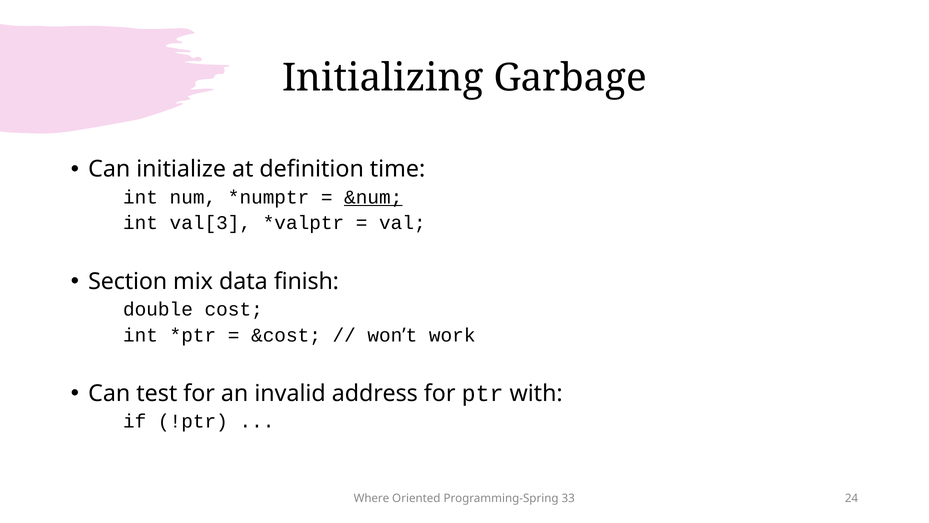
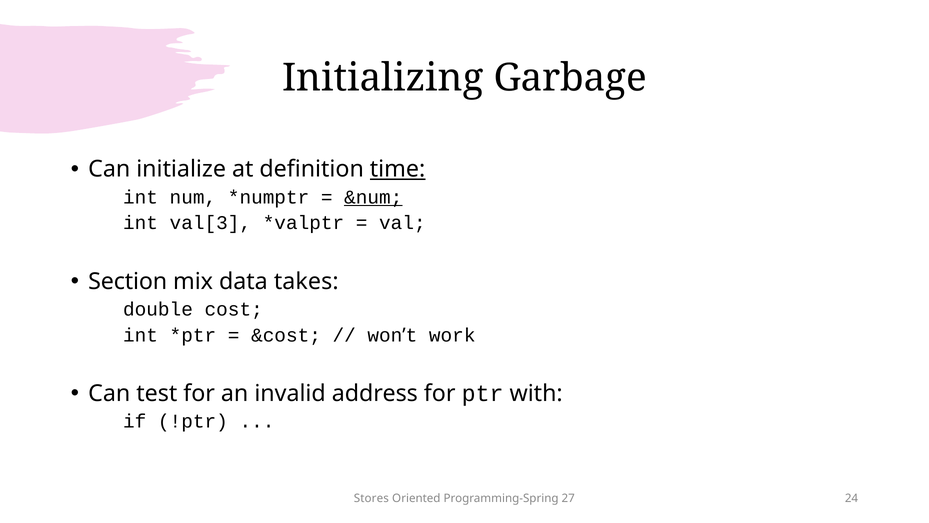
time underline: none -> present (398, 169)
finish: finish -> takes (306, 281)
Where: Where -> Stores (371, 498)
33: 33 -> 27 (568, 498)
